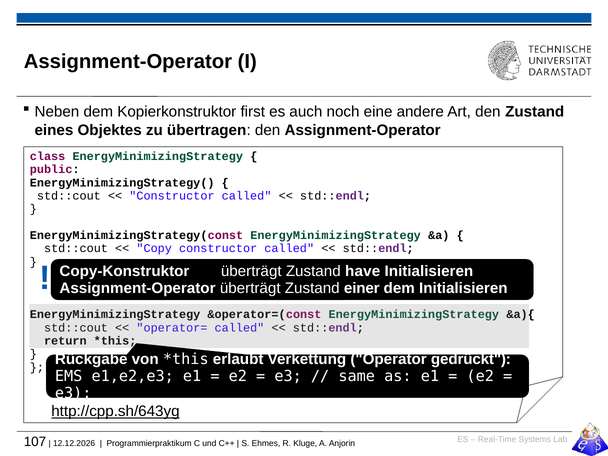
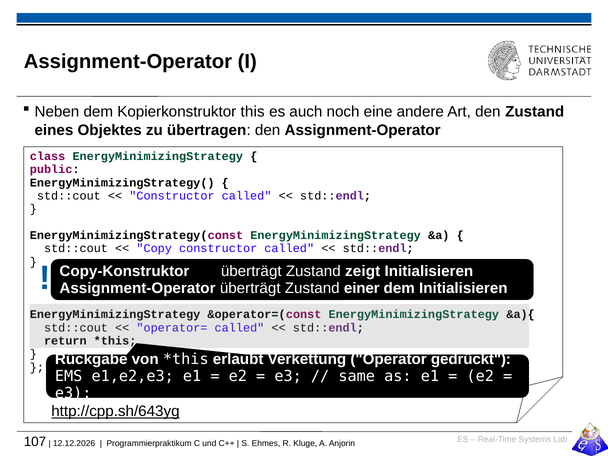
first: first -> this (253, 112)
have: have -> zeigt (363, 271)
